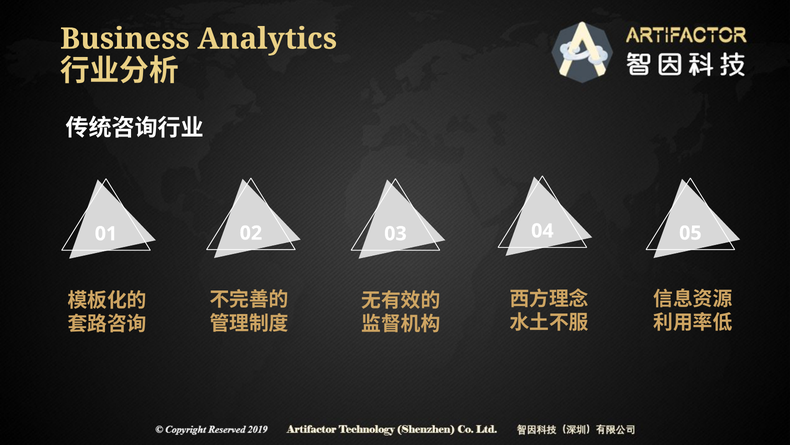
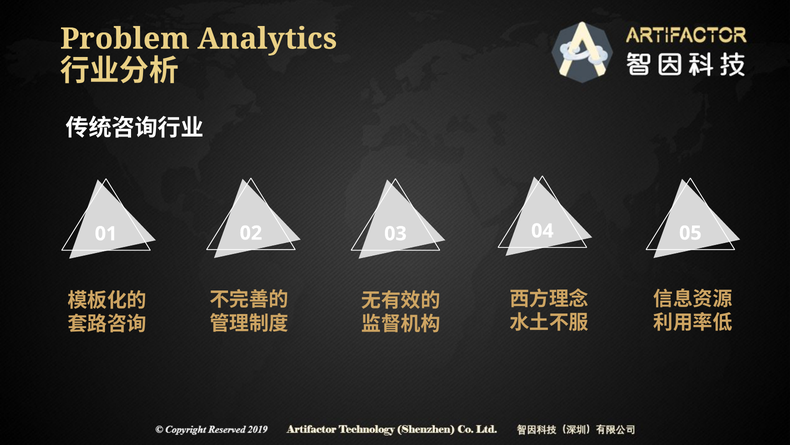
Business: Business -> Problem (125, 39)
